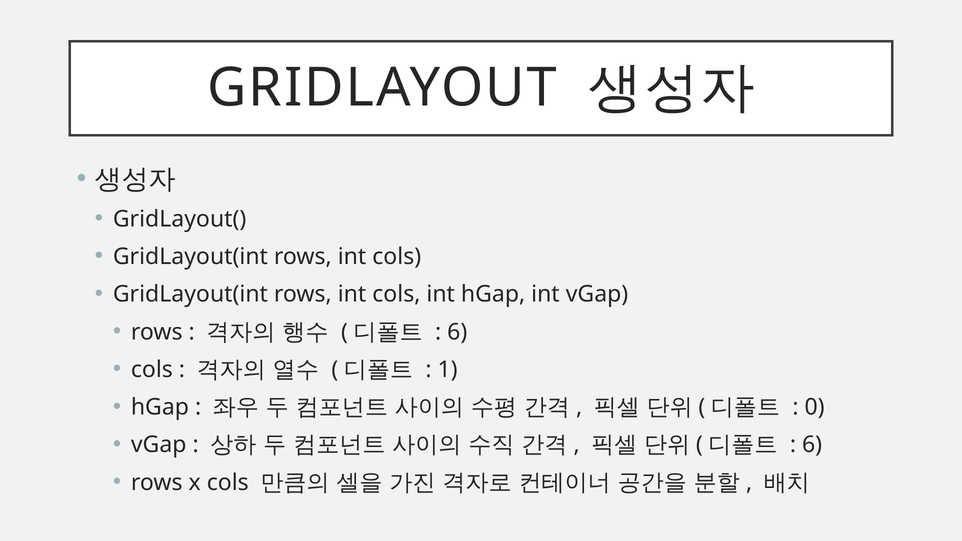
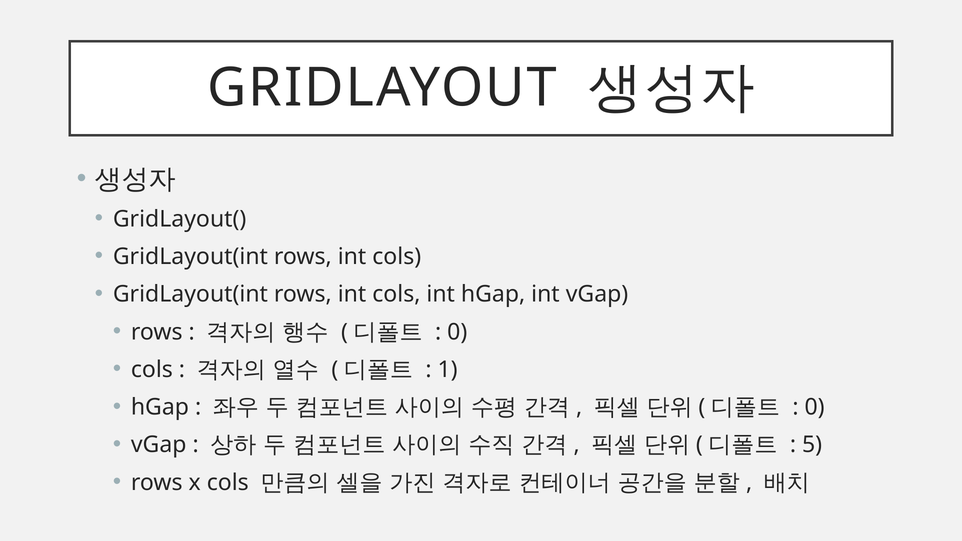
6: 6 -> 0 (457, 332)
6: 6 -> 5 (812, 445)
